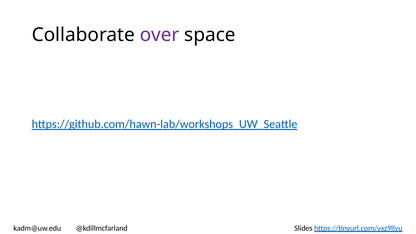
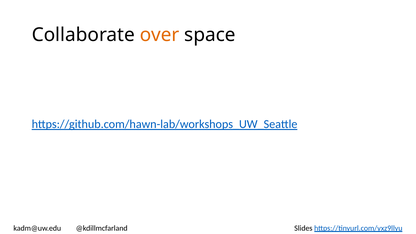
over colour: purple -> orange (160, 35)
